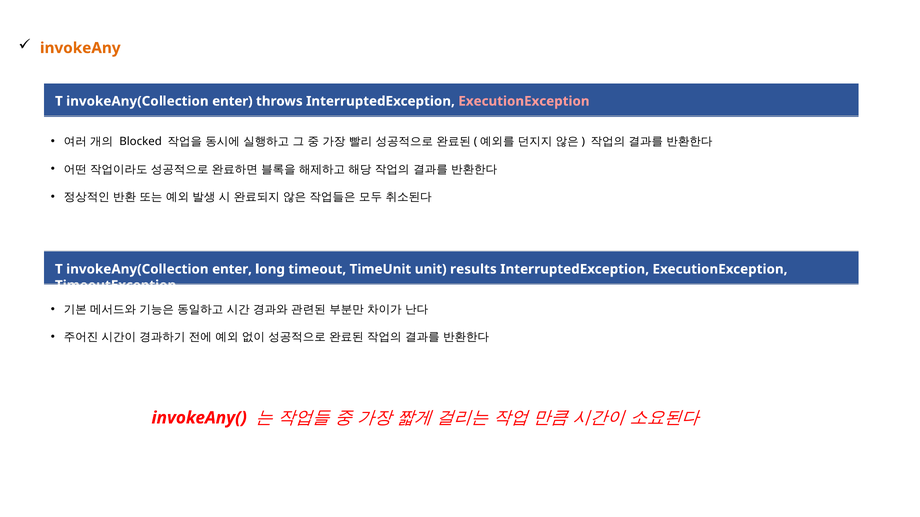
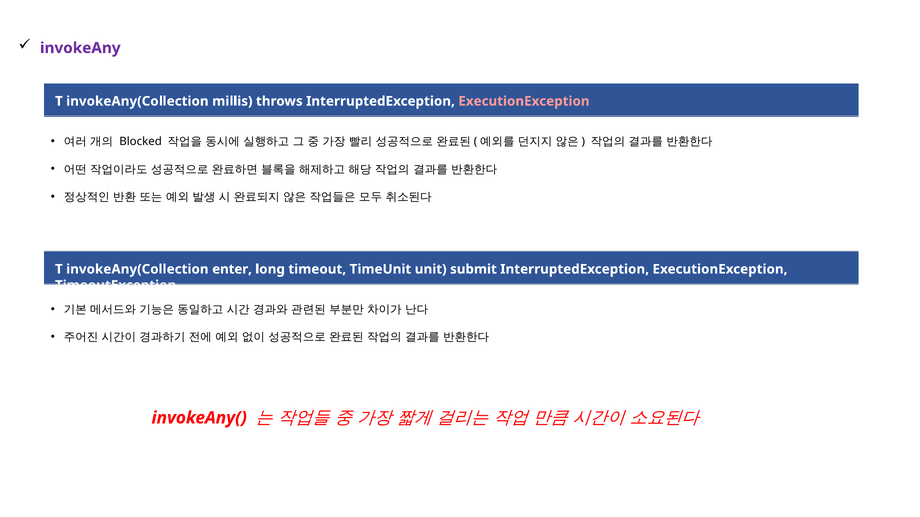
invokeAny colour: orange -> purple (80, 48)
enter: enter -> millis (232, 101)
results: results -> submit (473, 269)
